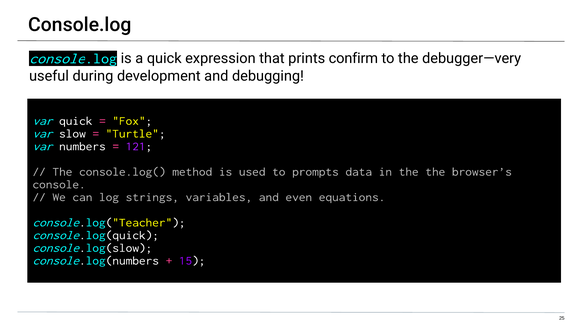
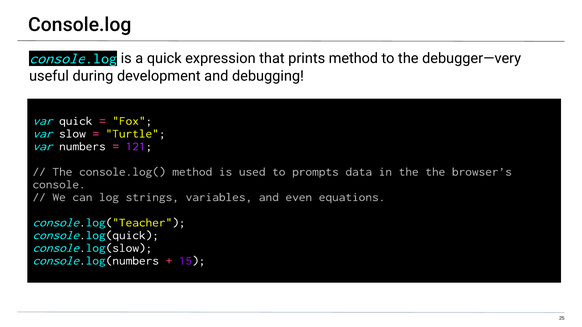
prints confirm: confirm -> method (353, 59)
